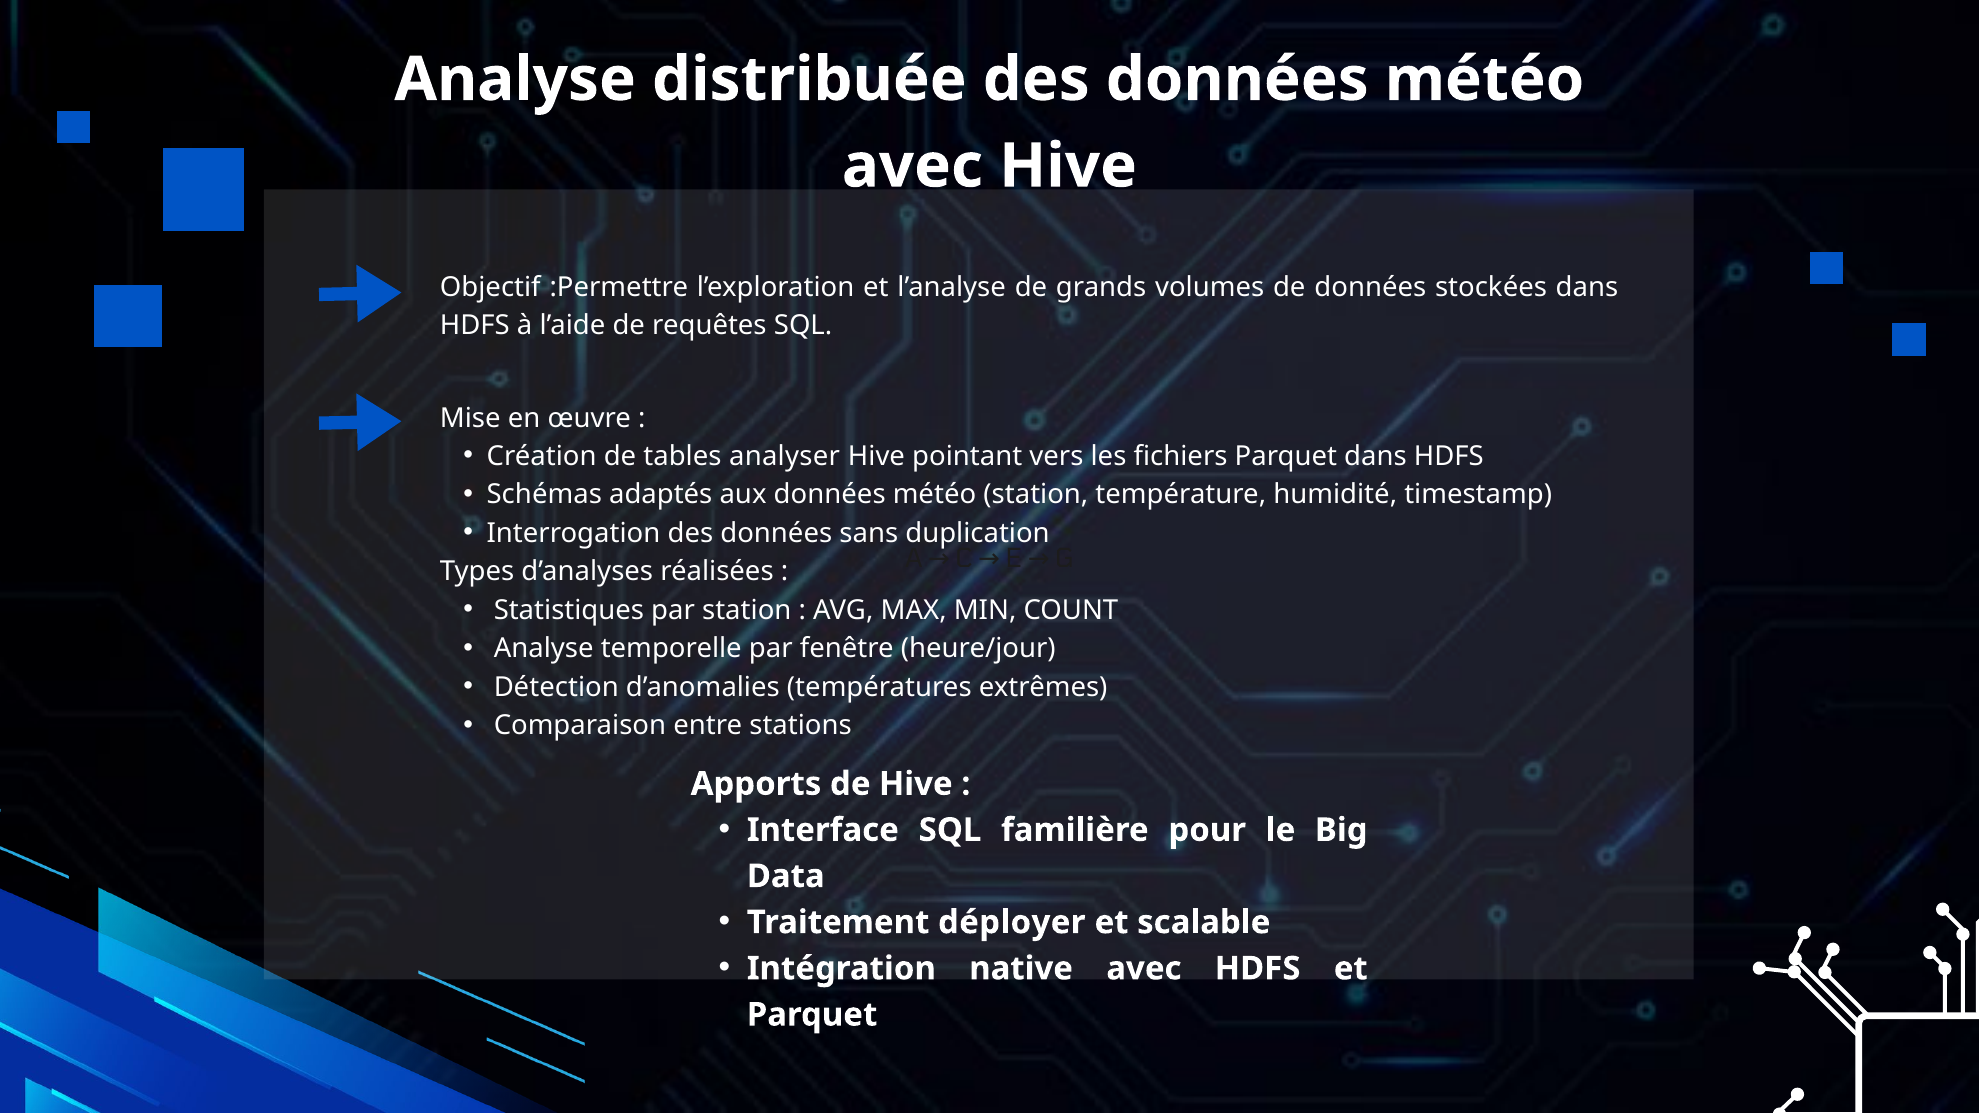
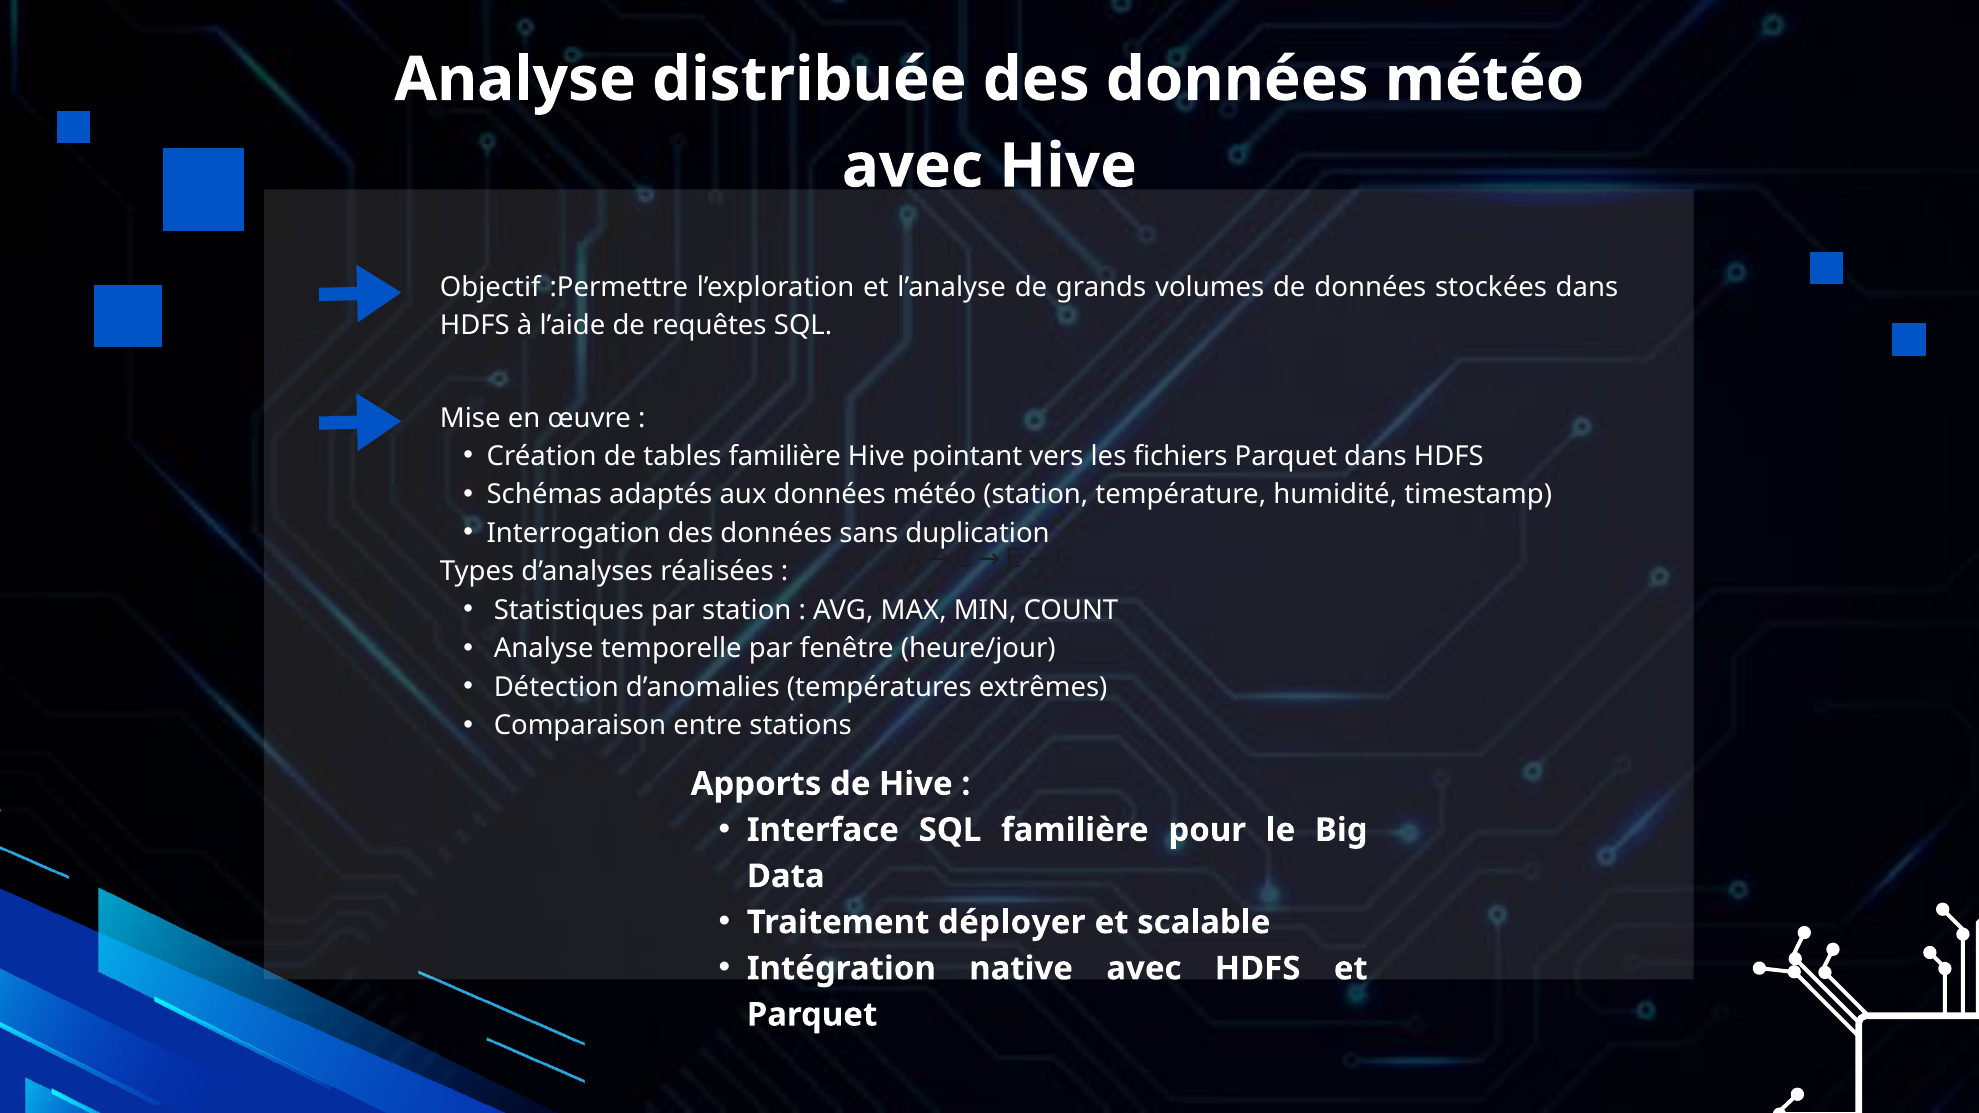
tables analyser: analyser -> familière (785, 456)
